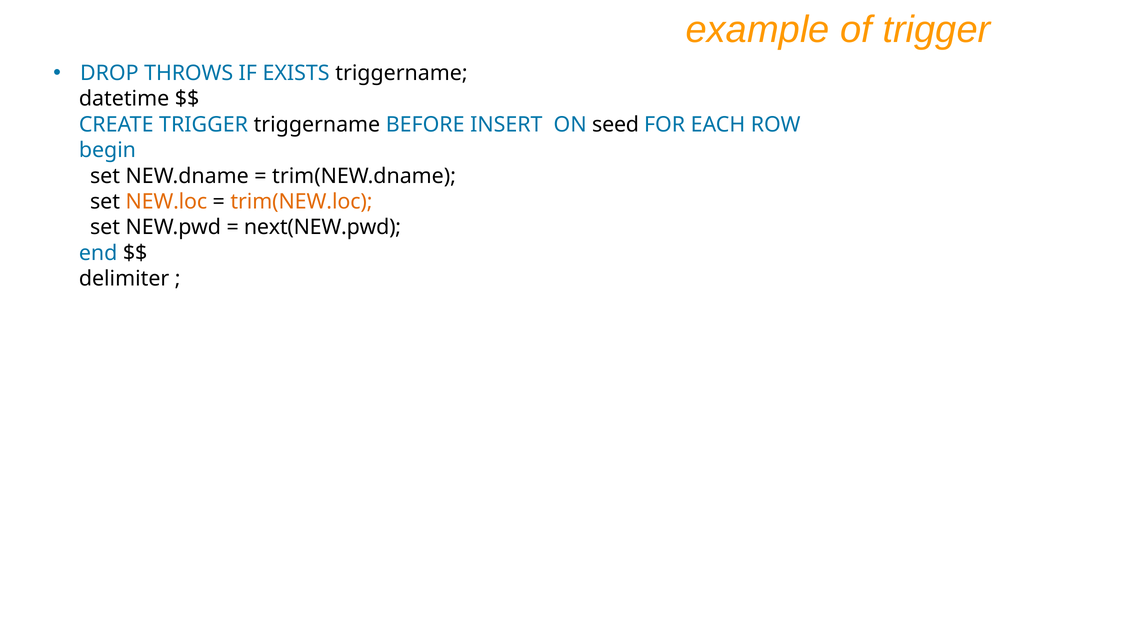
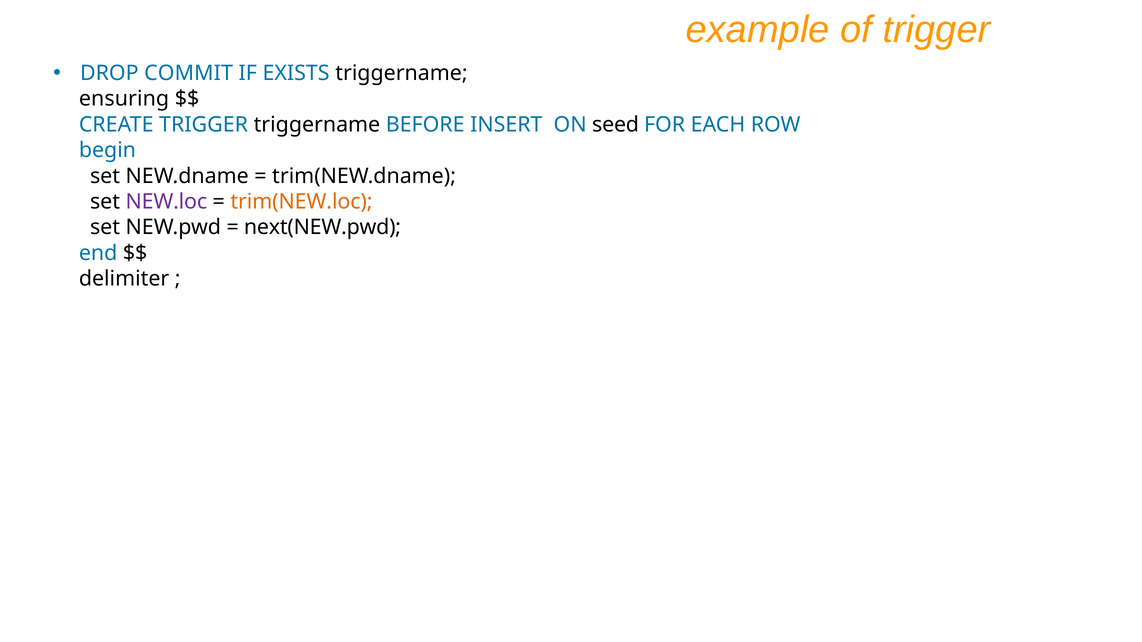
THROWS: THROWS -> COMMIT (189, 73)
datetime: datetime -> ensuring (124, 99)
NEW.loc colour: orange -> purple (166, 202)
